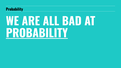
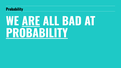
ARE underline: none -> present (31, 22)
